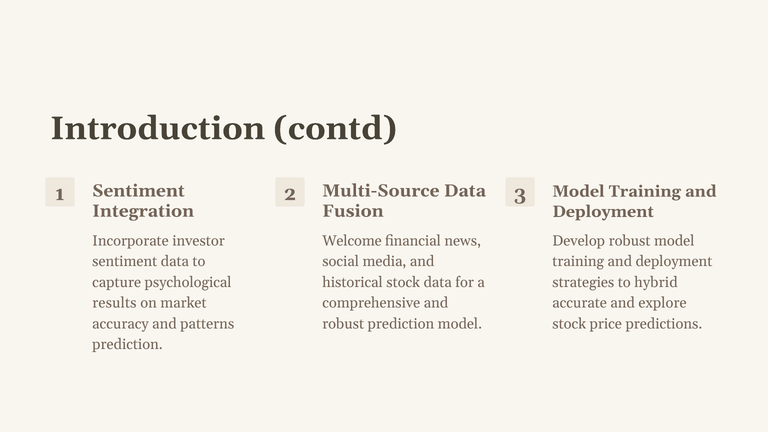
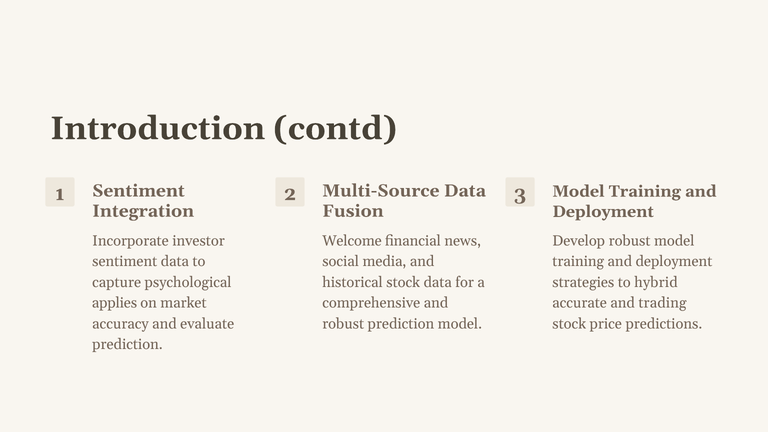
results: results -> applies (115, 303)
explore: explore -> trading (662, 303)
patterns: patterns -> evaluate (207, 324)
